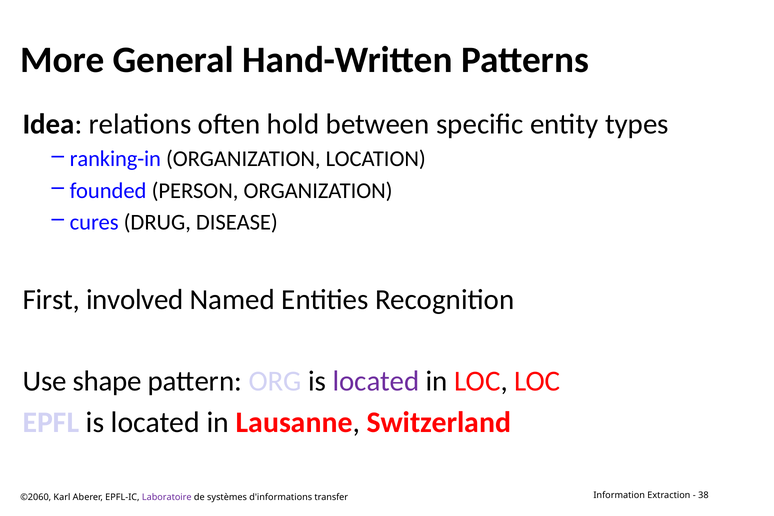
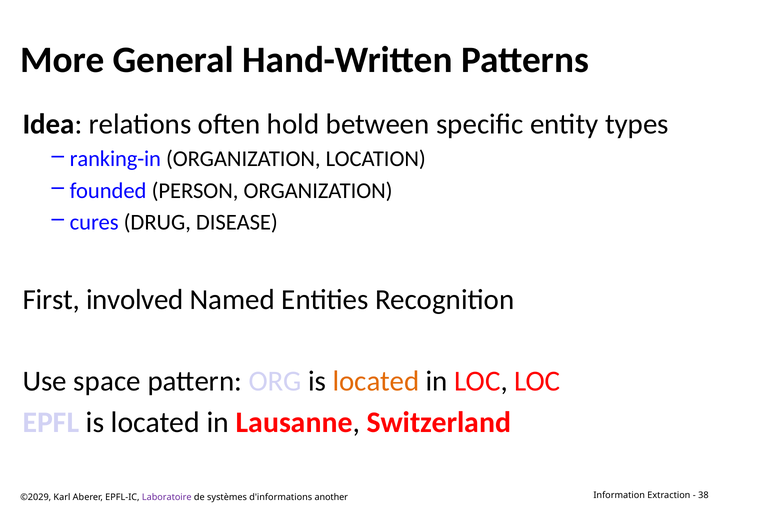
shape: shape -> space (107, 381)
located colour: purple -> orange (376, 381)
©2060: ©2060 -> ©2029 (36, 497)
transfer: transfer -> another (331, 497)
